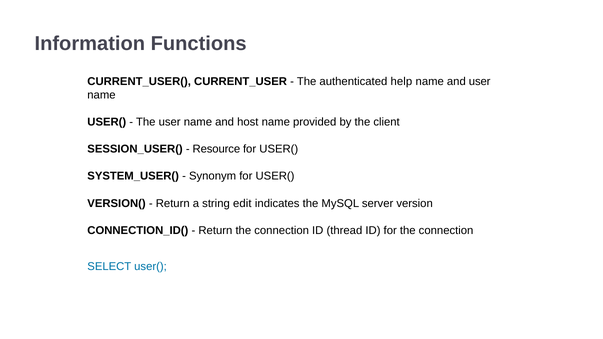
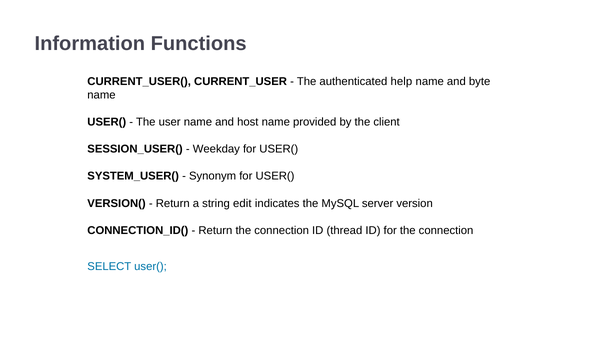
and user: user -> byte (480, 81)
Resource: Resource -> Weekday (216, 149)
